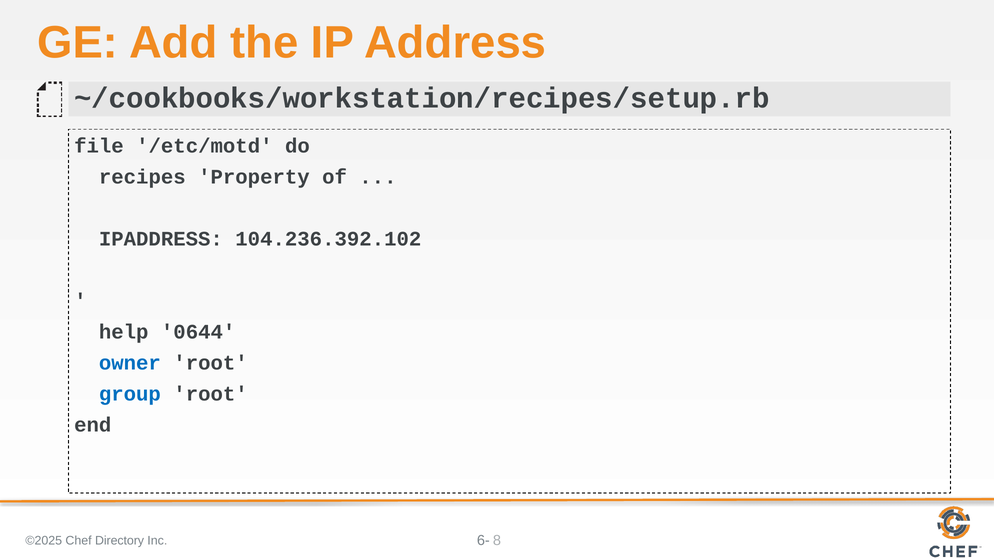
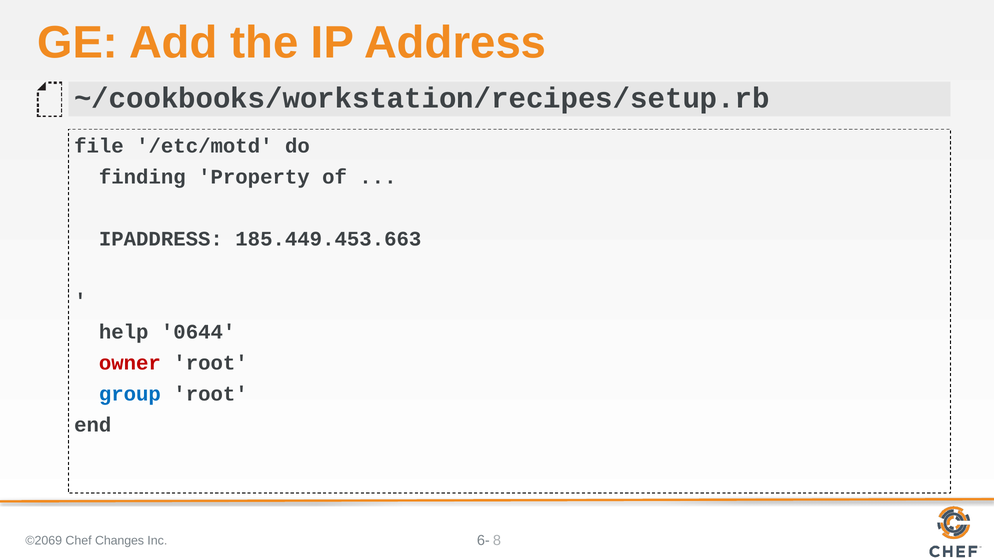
recipes: recipes -> finding (142, 177)
104.236.392.102: 104.236.392.102 -> 185.449.453.663 (328, 239)
owner colour: blue -> red (130, 363)
©2025: ©2025 -> ©2069 (44, 541)
Directory: Directory -> Changes (120, 541)
